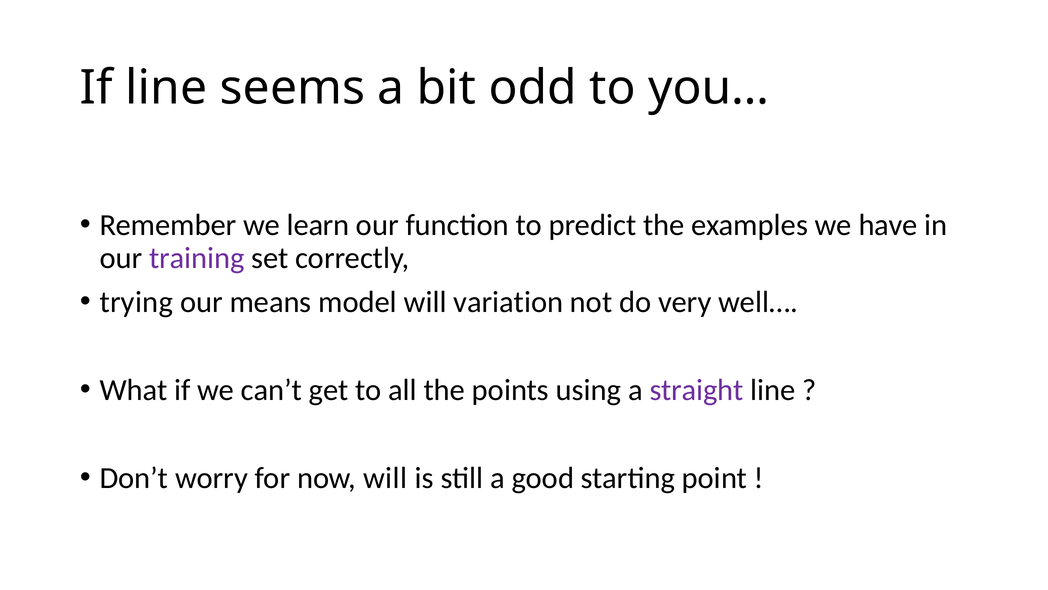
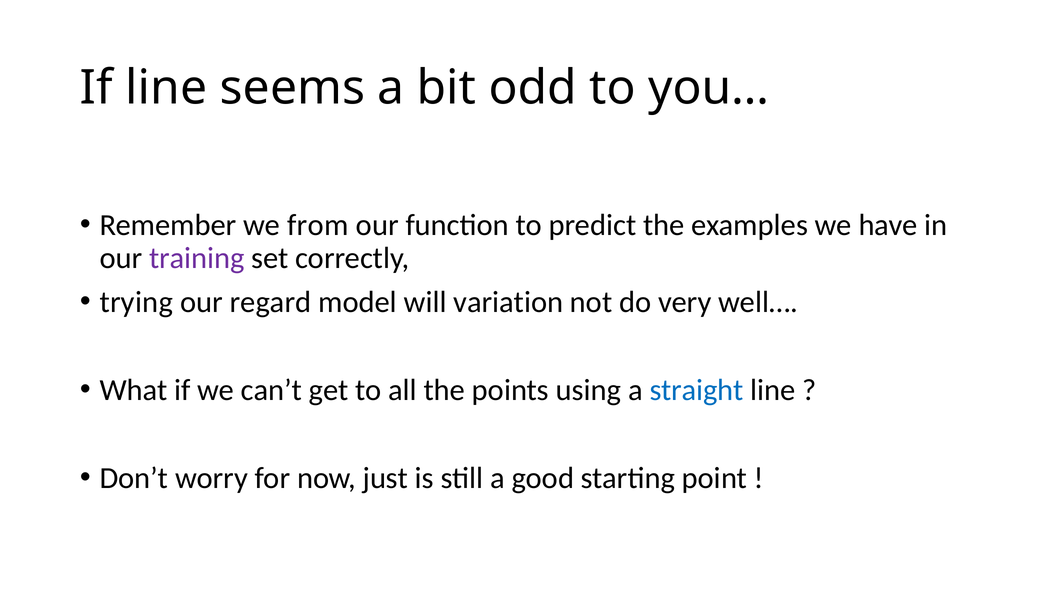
learn: learn -> from (318, 225)
means: means -> regard (270, 302)
straight colour: purple -> blue (696, 390)
now will: will -> just (385, 478)
